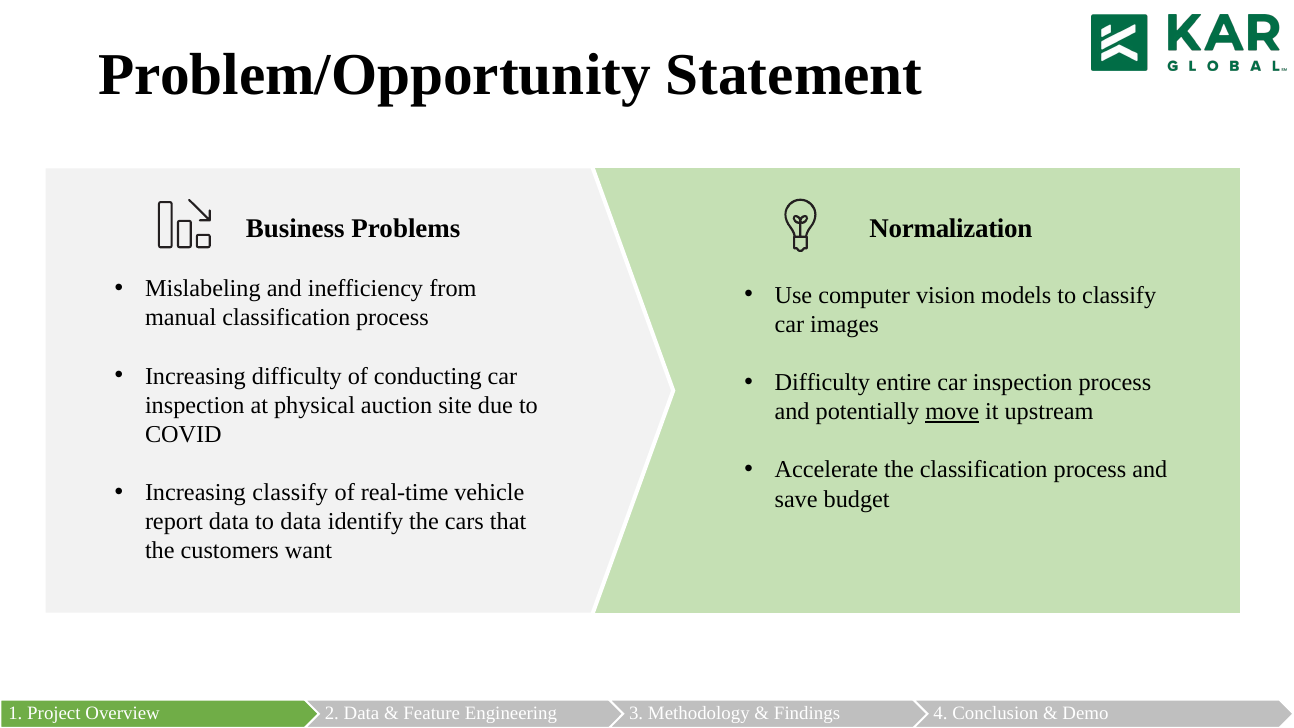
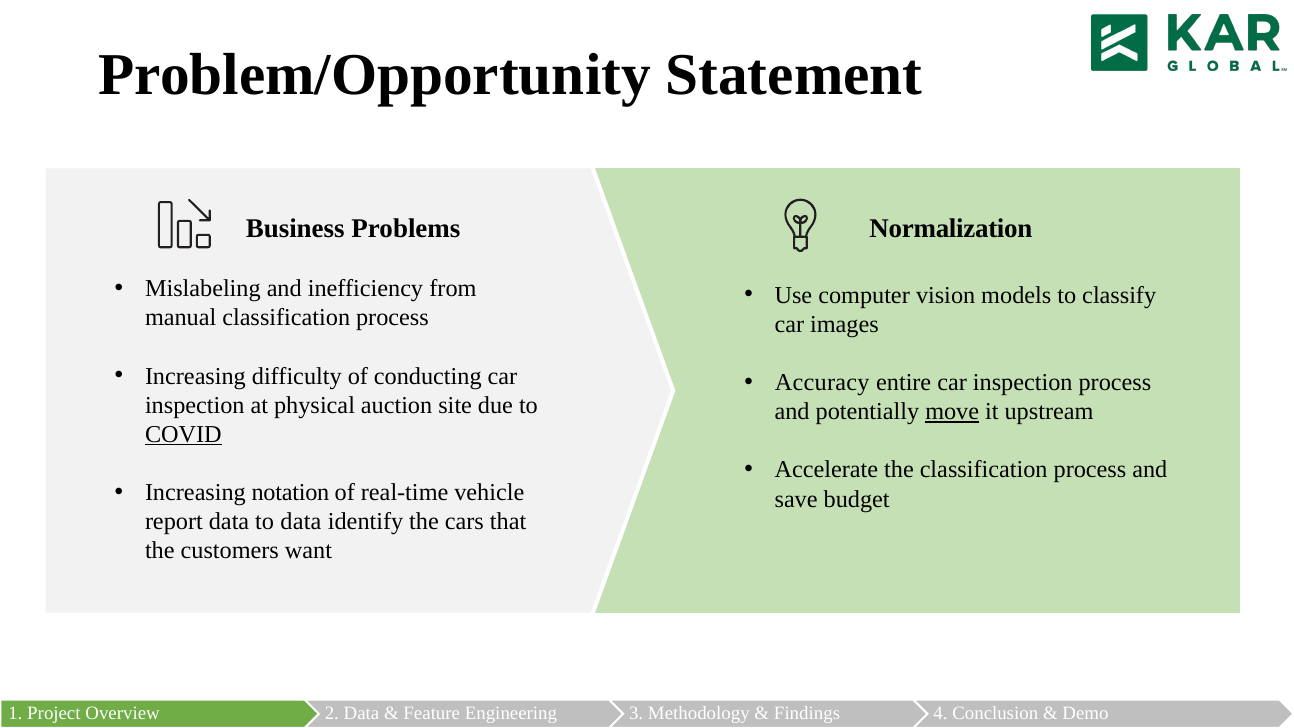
Difficulty: Difficulty -> Accuracy (822, 383)
COVID underline: none -> present (183, 434)
Increasing classify: classify -> notation (290, 492)
